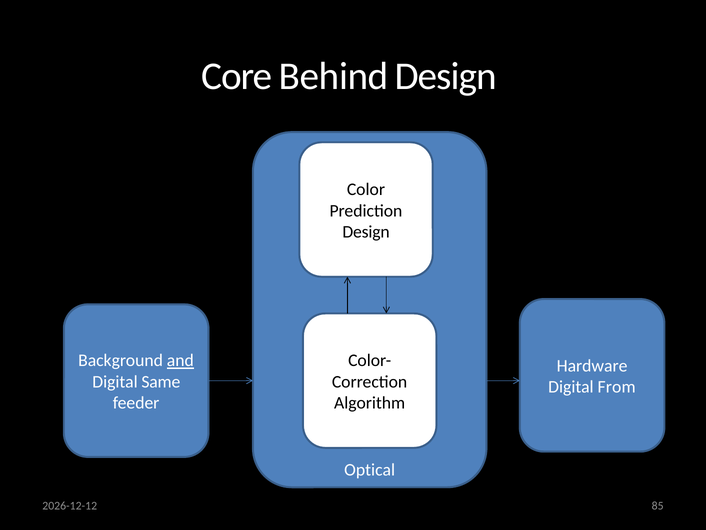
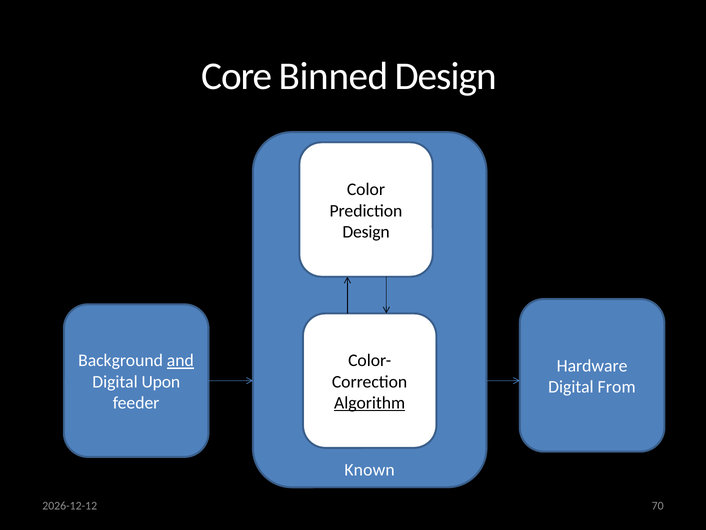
Behind: Behind -> Binned (334, 76)
Same: Same -> Upon (161, 382)
Algorithm underline: none -> present (370, 403)
Optical: Optical -> Known (370, 469)
85: 85 -> 70 (658, 506)
